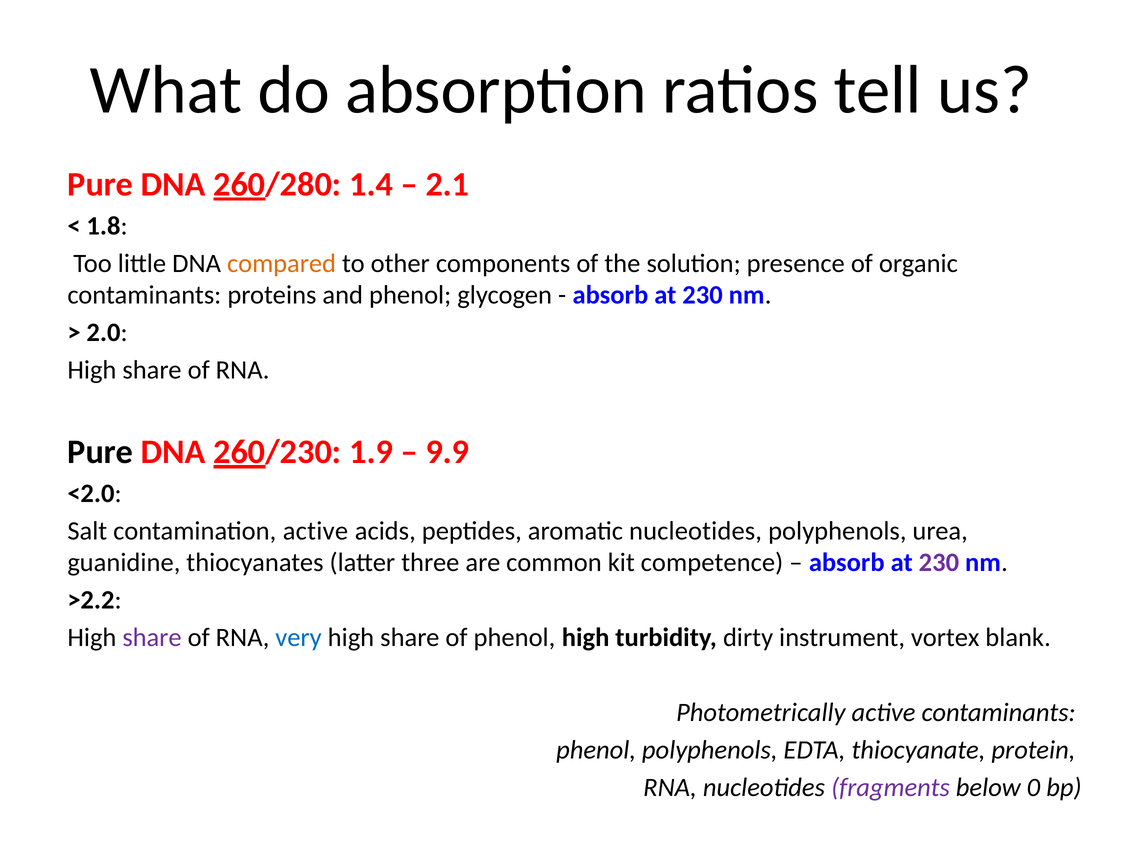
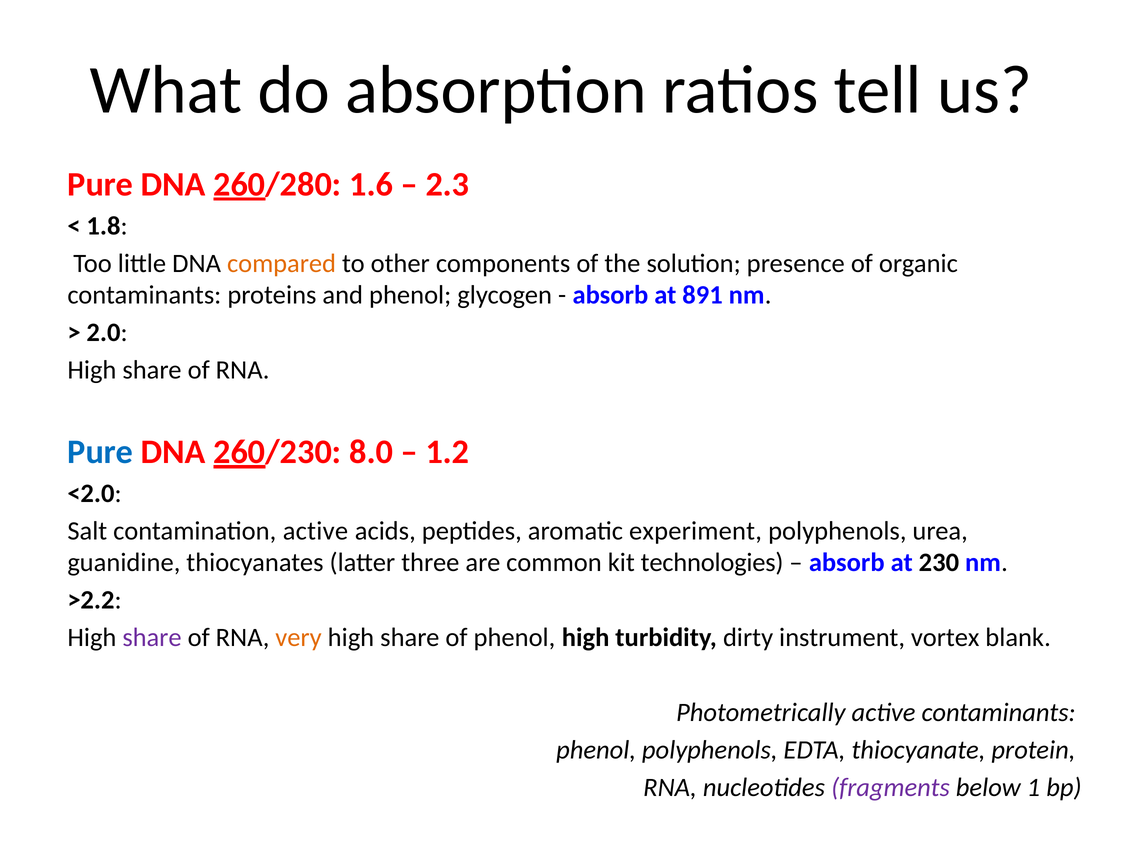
1.4: 1.4 -> 1.6 (371, 184)
2.1: 2.1 -> 2.3 (447, 184)
230: 230 -> 891 (703, 295)
Pure colour: black -> blue (100, 452)
1.9: 1.9 -> 8.0 (371, 452)
9.9: 9.9 -> 1.2 (447, 452)
aromatic nucleotides: nucleotides -> experiment (695, 531)
competence: competence -> technologies (712, 563)
230 colour: purple -> black (939, 563)
very colour: blue -> orange (299, 638)
0: 0 -> 1 (1033, 788)
